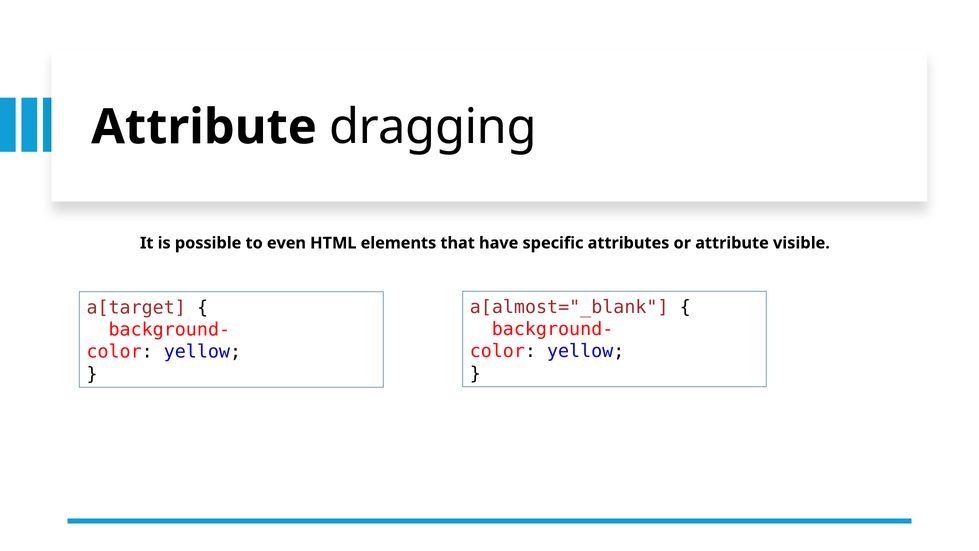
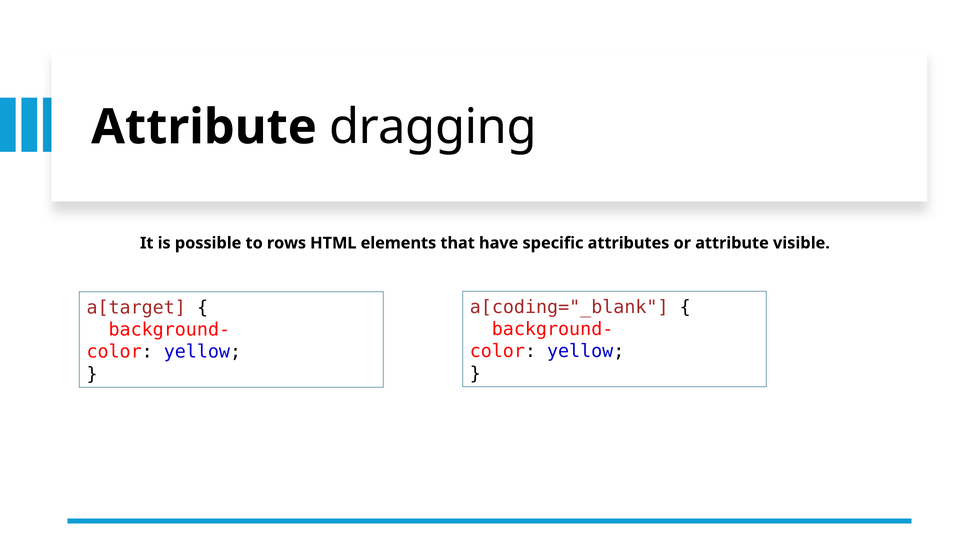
even: even -> rows (286, 243)
a[almost="_blank: a[almost="_blank -> a[coding="_blank (569, 307)
